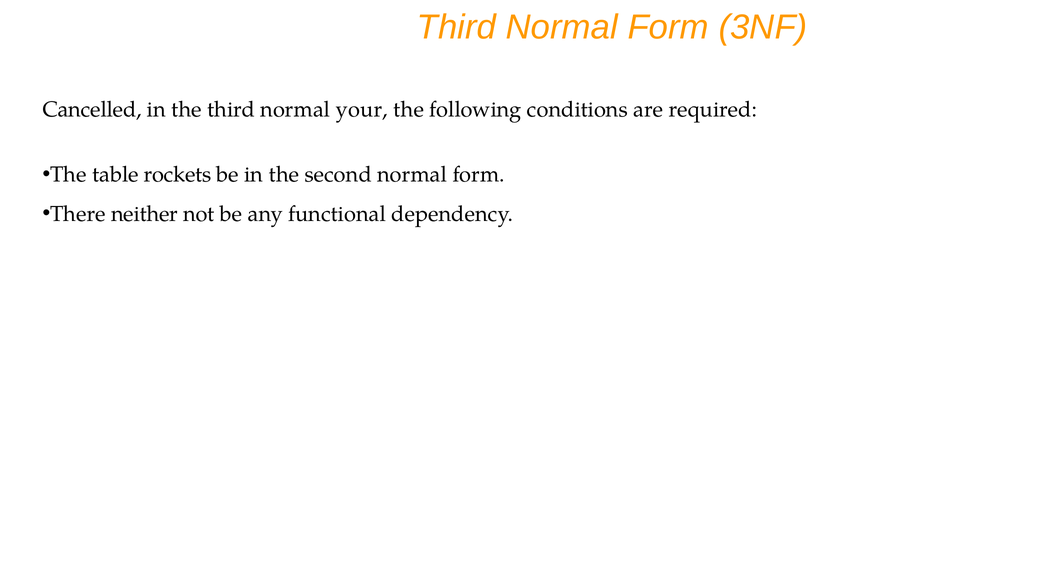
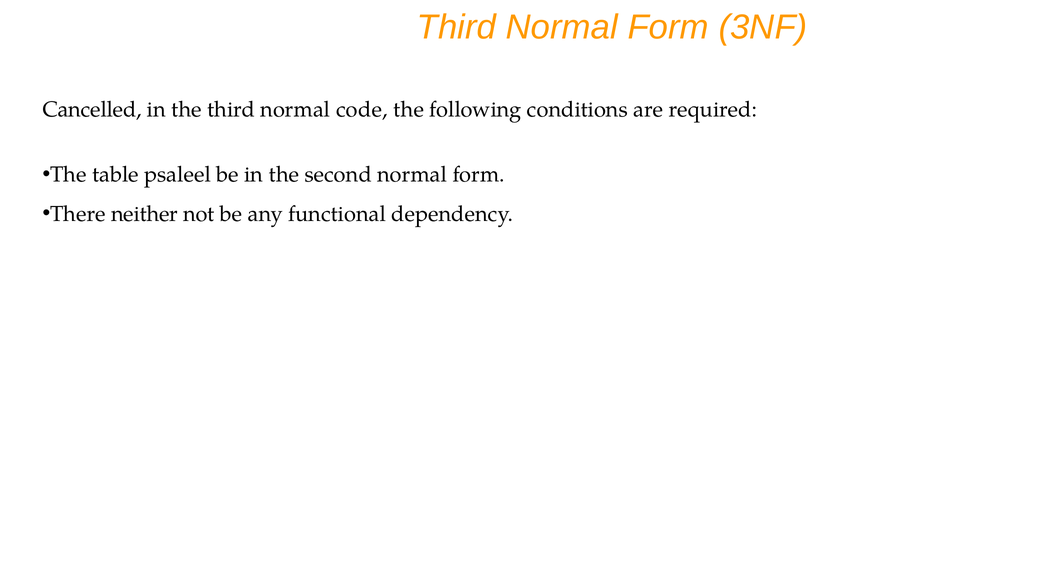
your: your -> code (362, 110)
rockets: rockets -> psaleel (177, 175)
